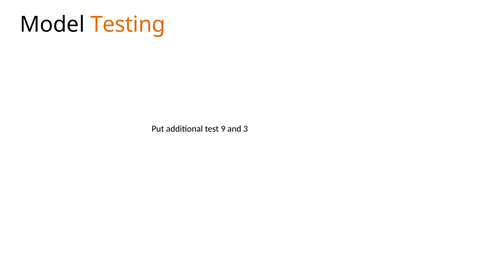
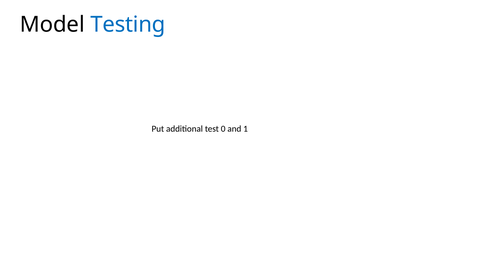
Testing colour: orange -> blue (128, 24)
9: 9 -> 0 (223, 129)
3: 3 -> 1 (246, 129)
